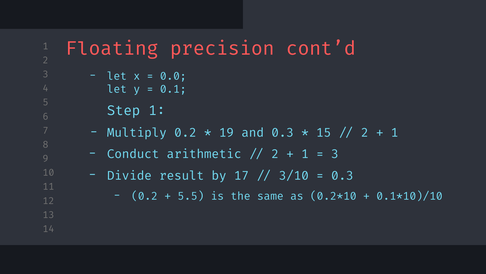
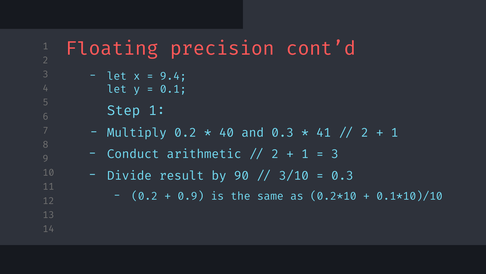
0.0: 0.0 -> 9.4 (173, 76)
19: 19 -> 40 (227, 133)
15: 15 -> 41 (324, 133)
17: 17 -> 90 (241, 175)
5.5: 5.5 -> 0.9 (191, 196)
